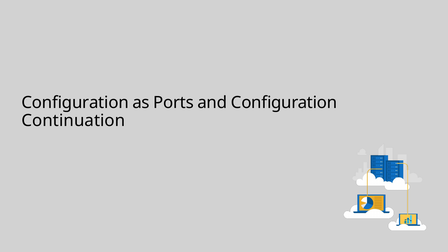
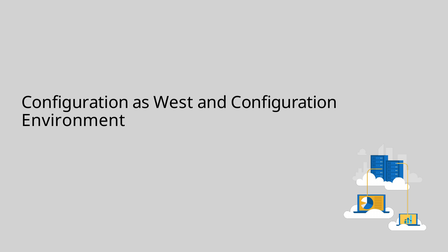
Ports: Ports -> West (173, 103)
Continuation: Continuation -> Environment (73, 121)
